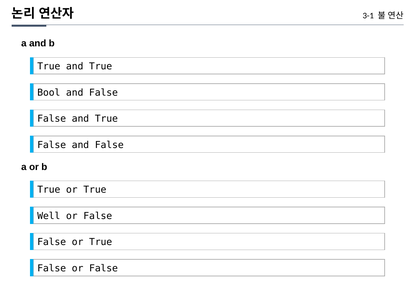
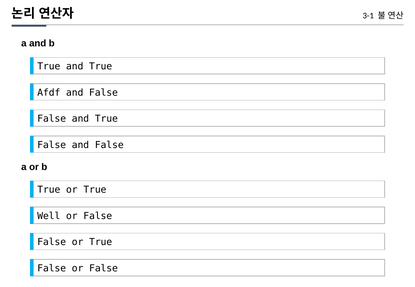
Bool: Bool -> Afdf (49, 93)
